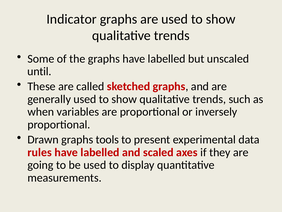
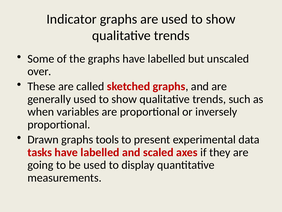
until: until -> over (39, 71)
rules: rules -> tasks (40, 152)
